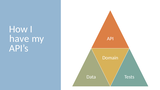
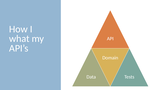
have: have -> what (19, 39)
